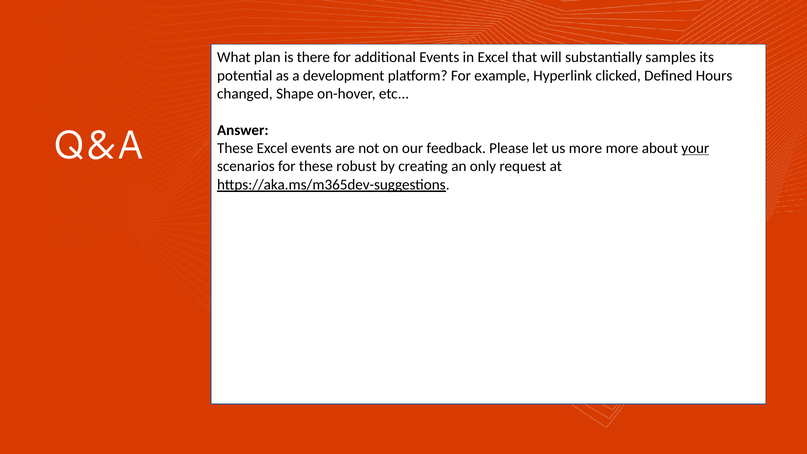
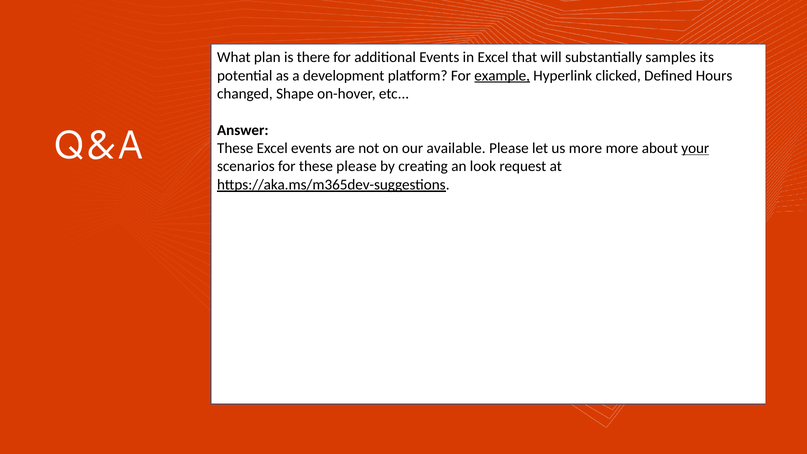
example underline: none -> present (502, 76)
feedback: feedback -> available (456, 148)
these robust: robust -> please (357, 166)
only: only -> look (483, 166)
